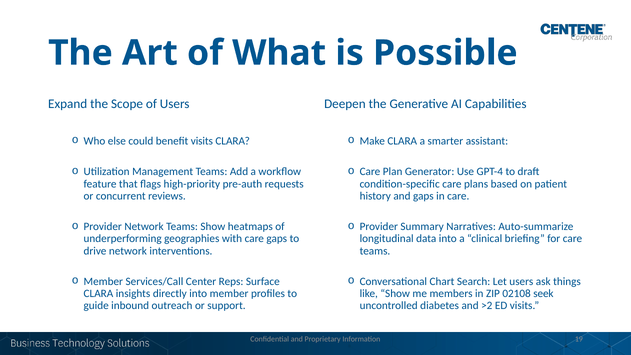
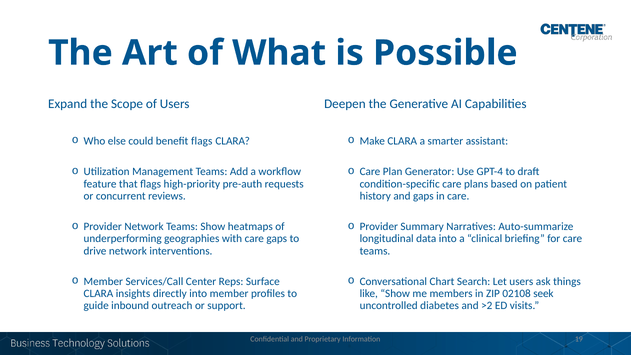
benefit visits: visits -> flags (202, 141)
